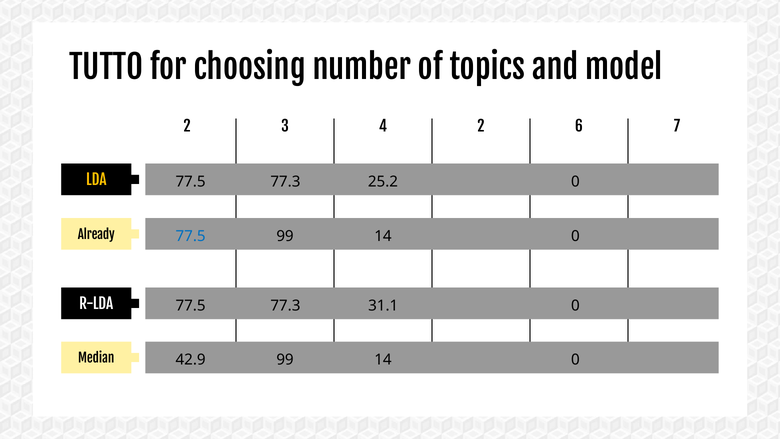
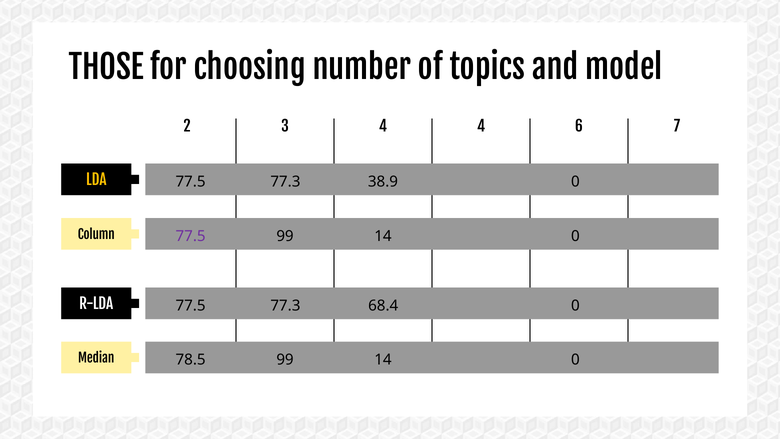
TUTTO: TUTTO -> THOSE (106, 69)
4 2: 2 -> 4 (481, 127)
25.2: 25.2 -> 38.9 (383, 181)
Already: Already -> Column (96, 235)
77.5 colour: blue -> purple (191, 236)
31.1: 31.1 -> 68.4 (383, 305)
42.9: 42.9 -> 78.5 (191, 359)
